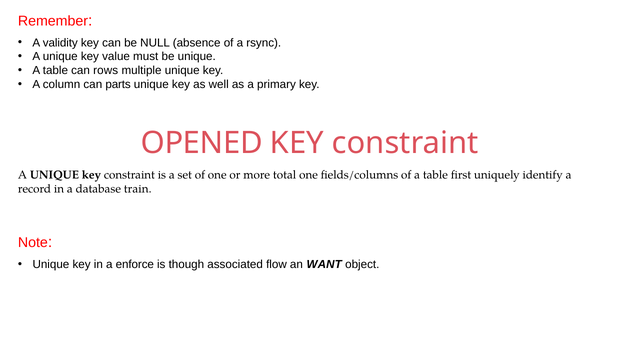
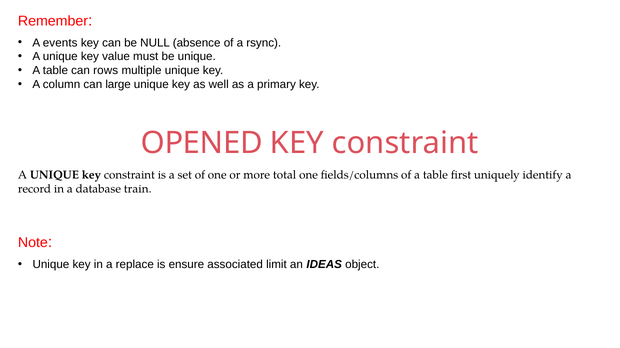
validity: validity -> events (60, 43)
parts: parts -> large (118, 85)
enforce: enforce -> replace (135, 265)
though: though -> ensure (186, 265)
flow: flow -> limit (276, 265)
WANT: WANT -> IDEAS (324, 265)
